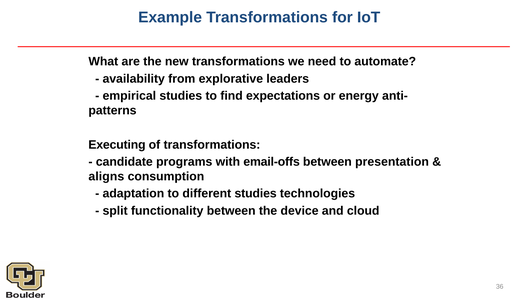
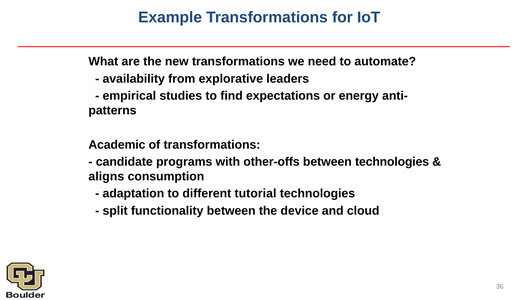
Executing: Executing -> Academic (117, 144)
email-offs: email-offs -> other-offs (272, 161)
between presentation: presentation -> technologies (392, 161)
different studies: studies -> tutorial (255, 193)
